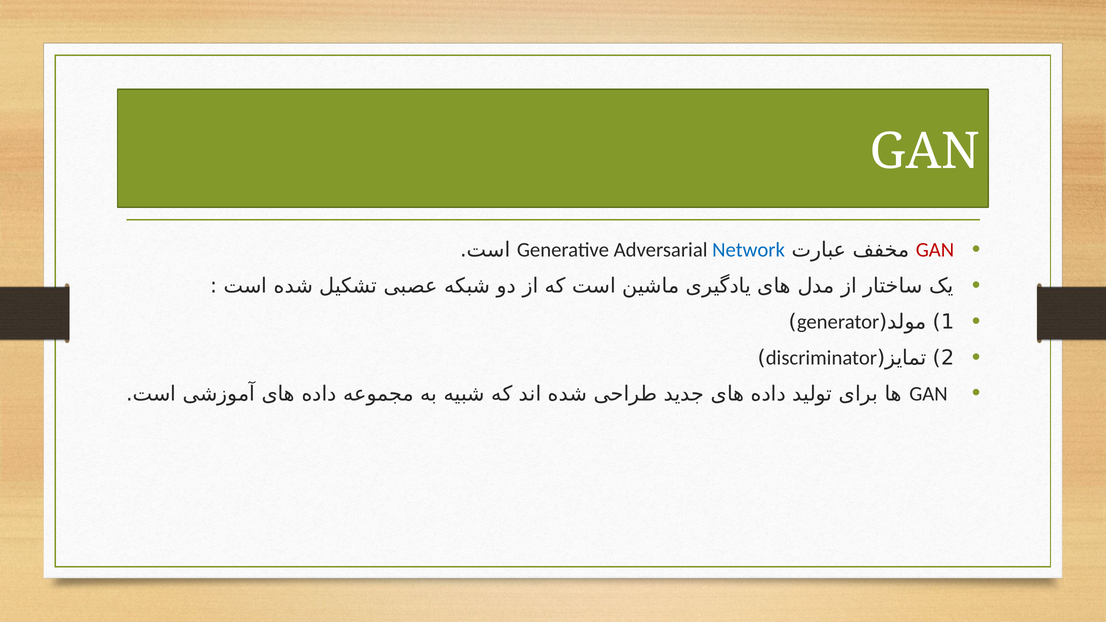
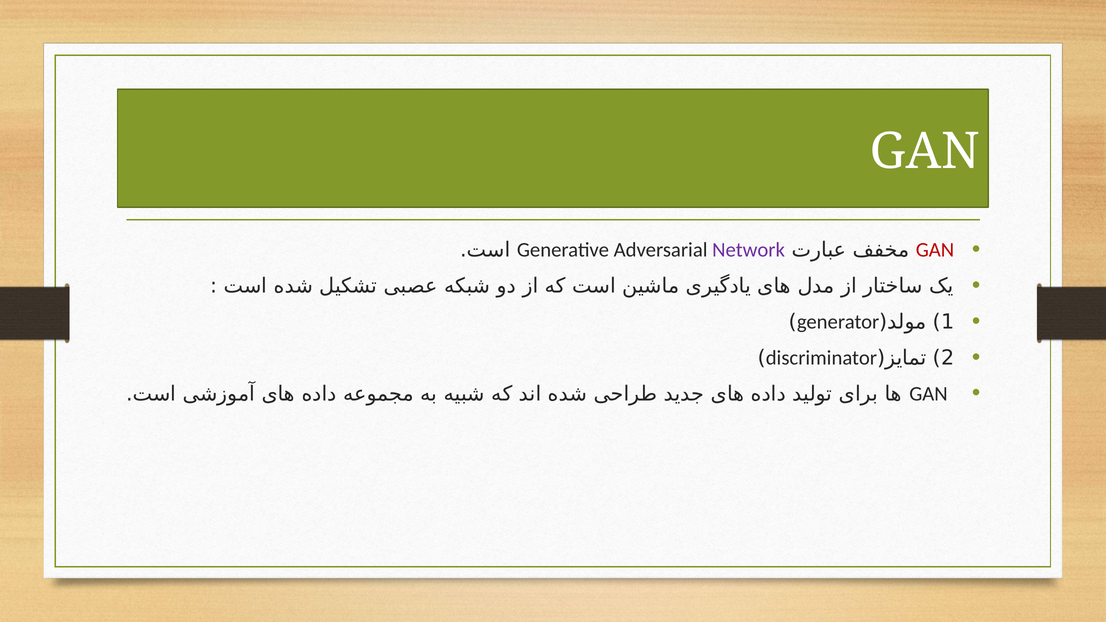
Network colour: blue -> purple (749, 250)
